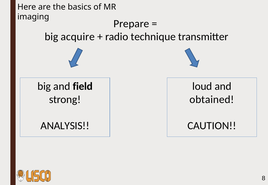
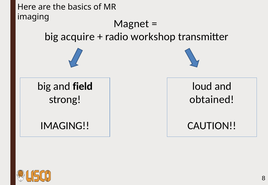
Prepare: Prepare -> Magnet (131, 24)
technique: technique -> workshop (153, 37)
ANALYSIS: ANALYSIS -> IMAGING (65, 126)
